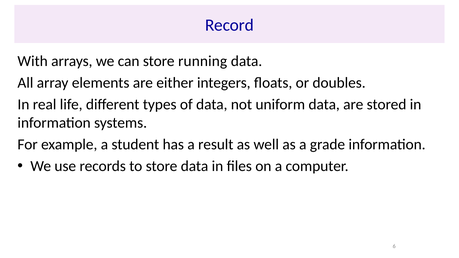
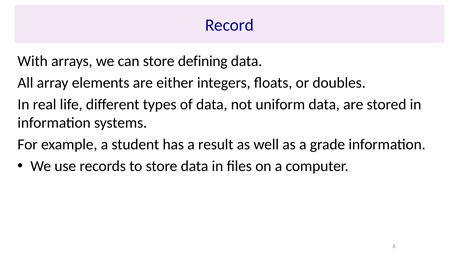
running: running -> defining (203, 61)
